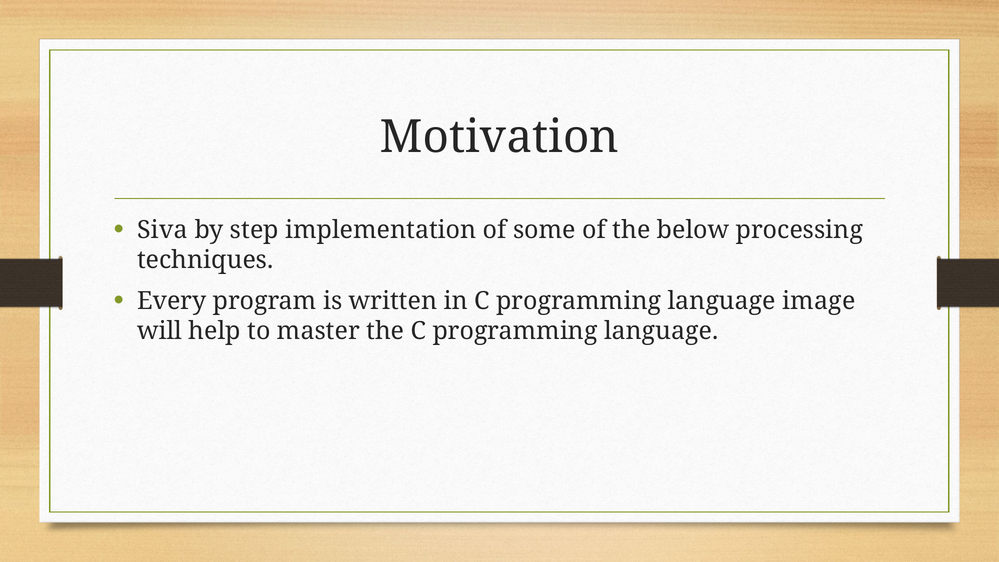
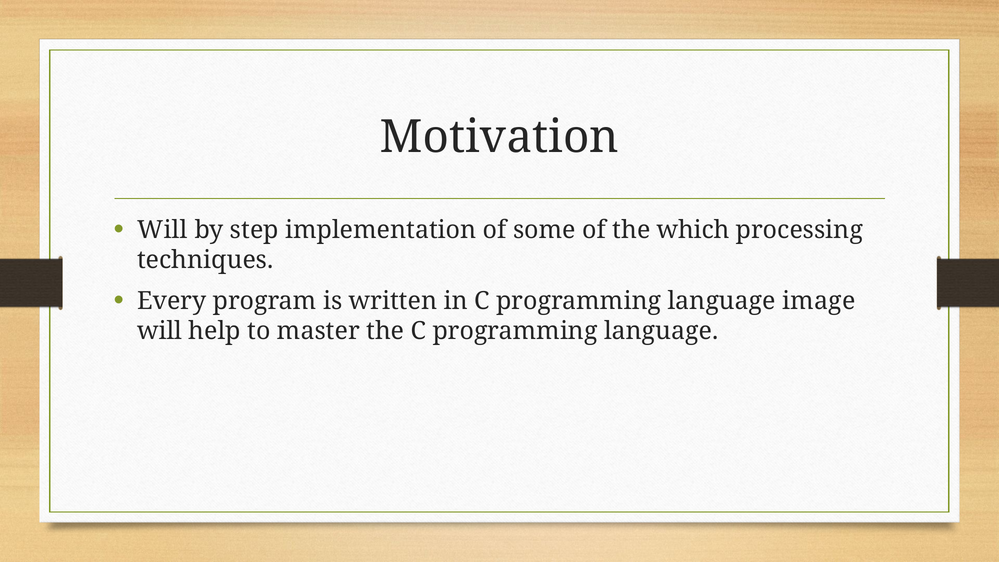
Siva: Siva -> Will (162, 230)
below: below -> which (693, 230)
